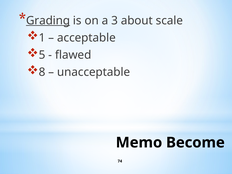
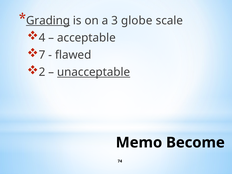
about: about -> globe (137, 21)
1: 1 -> 4 (42, 38)
5: 5 -> 7 (42, 55)
8: 8 -> 2 (42, 72)
unacceptable underline: none -> present (94, 72)
